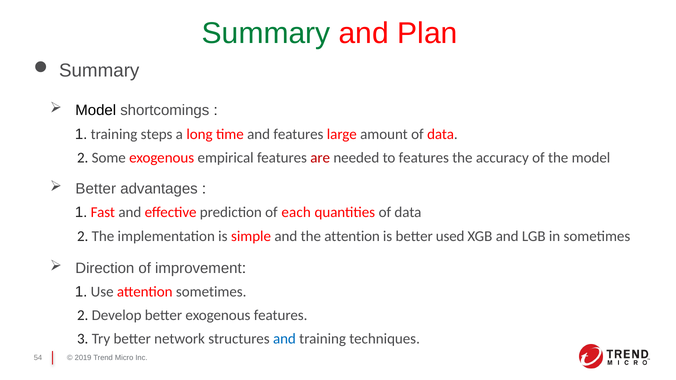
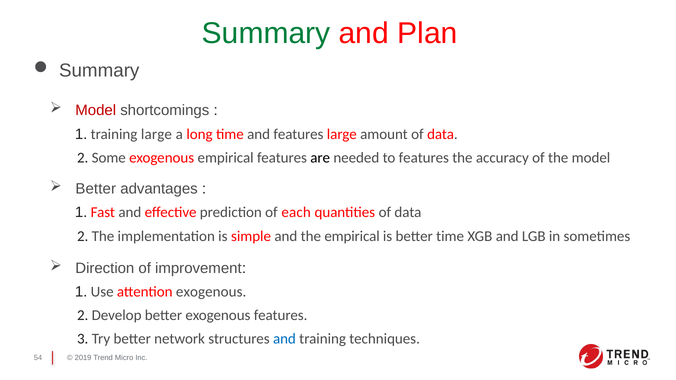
Model colour: black -> red (96, 111)
training steps: steps -> large (156, 134)
are colour: red -> black (320, 158)
the attention: attention -> empirical (352, 236)
better used: used -> time (450, 236)
attention sometimes: sometimes -> exogenous (211, 292)
